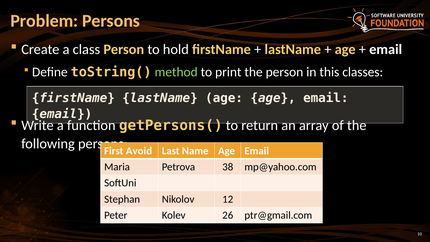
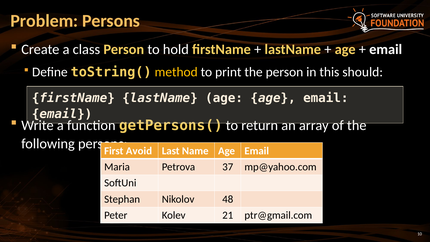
method colour: light green -> yellow (176, 72)
classes: classes -> should (363, 72)
38: 38 -> 37 (228, 167)
12: 12 -> 48 (228, 199)
26: 26 -> 21 (228, 215)
